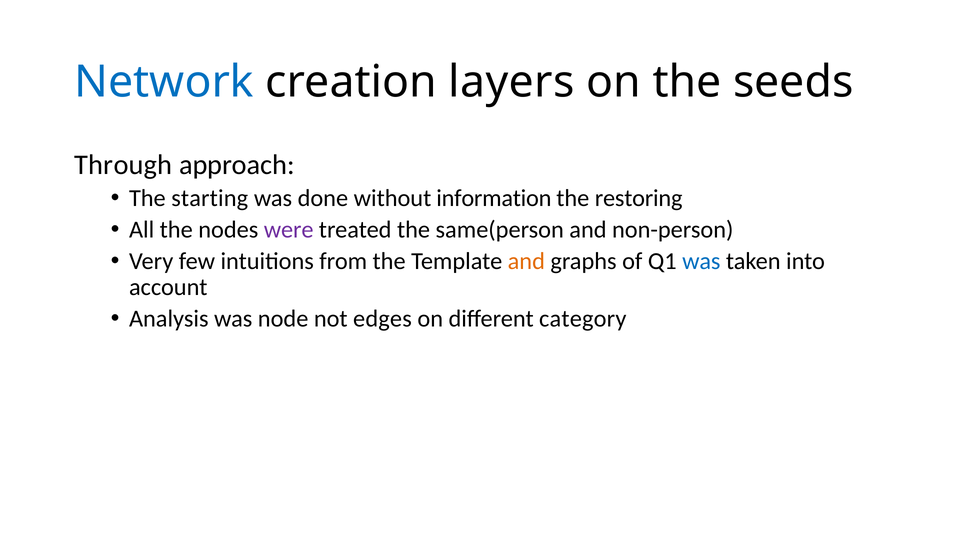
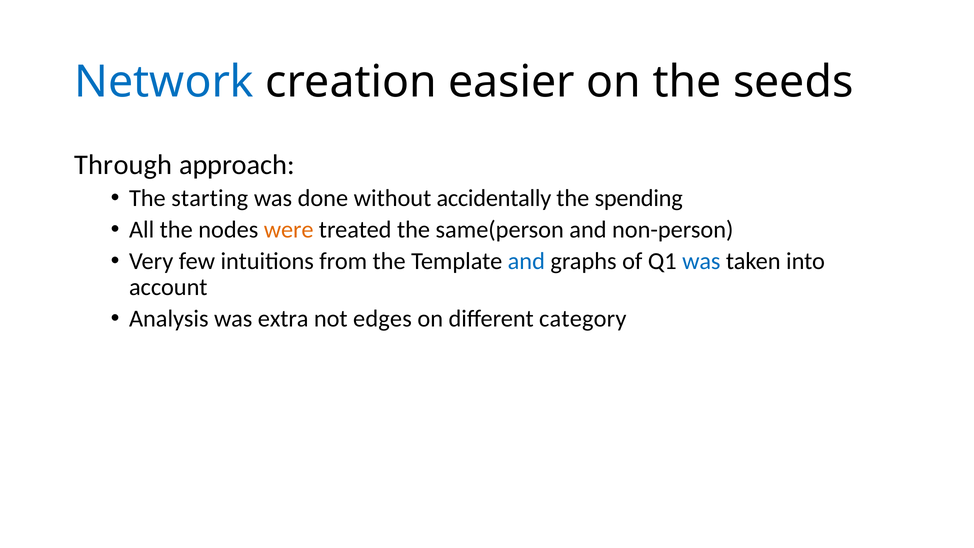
layers: layers -> easier (512, 82)
information: information -> accidentally (494, 198)
restoring: restoring -> spending (639, 198)
were colour: purple -> orange (289, 230)
and colour: orange -> blue (526, 261)
node: node -> extra (283, 319)
